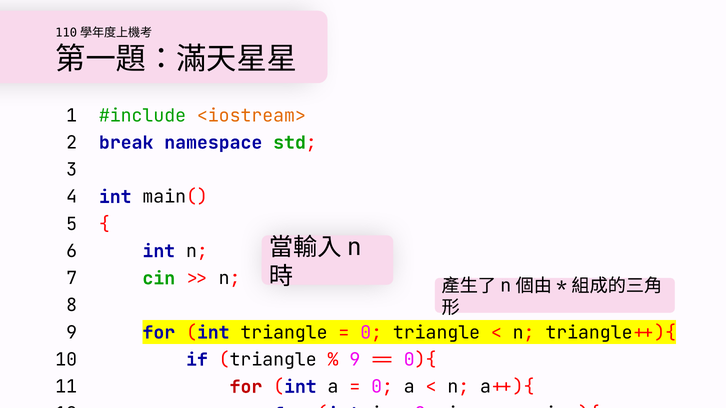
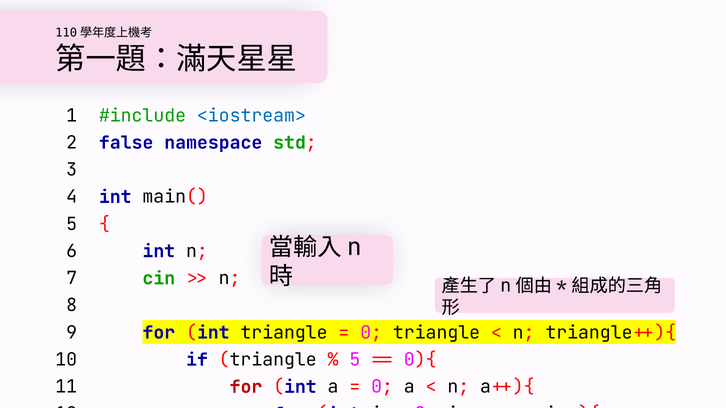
<iostream> colour: orange -> blue (251, 116)
break: break -> false (126, 143)
9: 9 -> 5 (355, 360)
